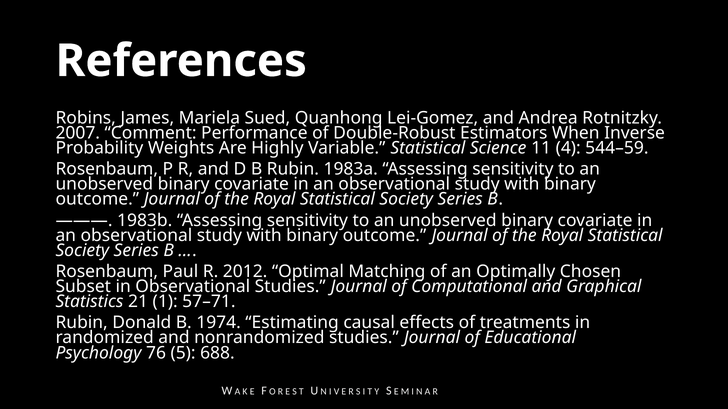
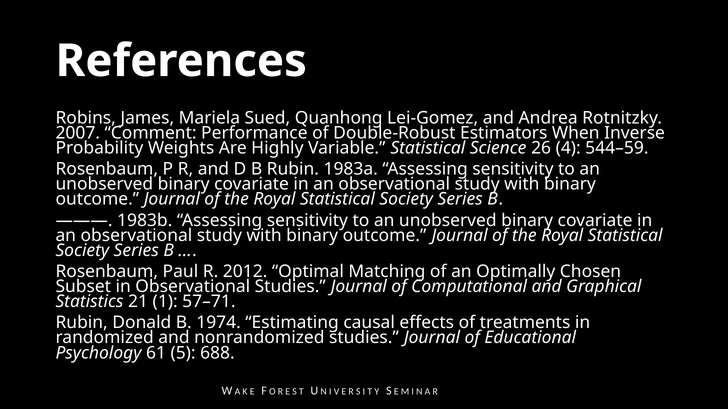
11: 11 -> 26 (541, 148)
76: 76 -> 61 (156, 353)
